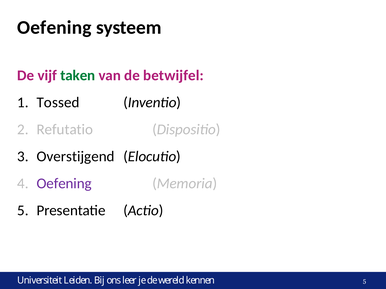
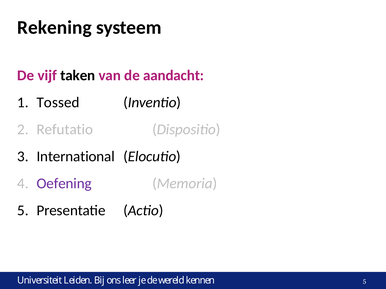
Oefening: Oefening -> Rekening (54, 28)
taken colour: green -> black (78, 76)
betwijfel: betwijfel -> aandacht (174, 76)
Overstijgend: Overstijgend -> International (76, 157)
